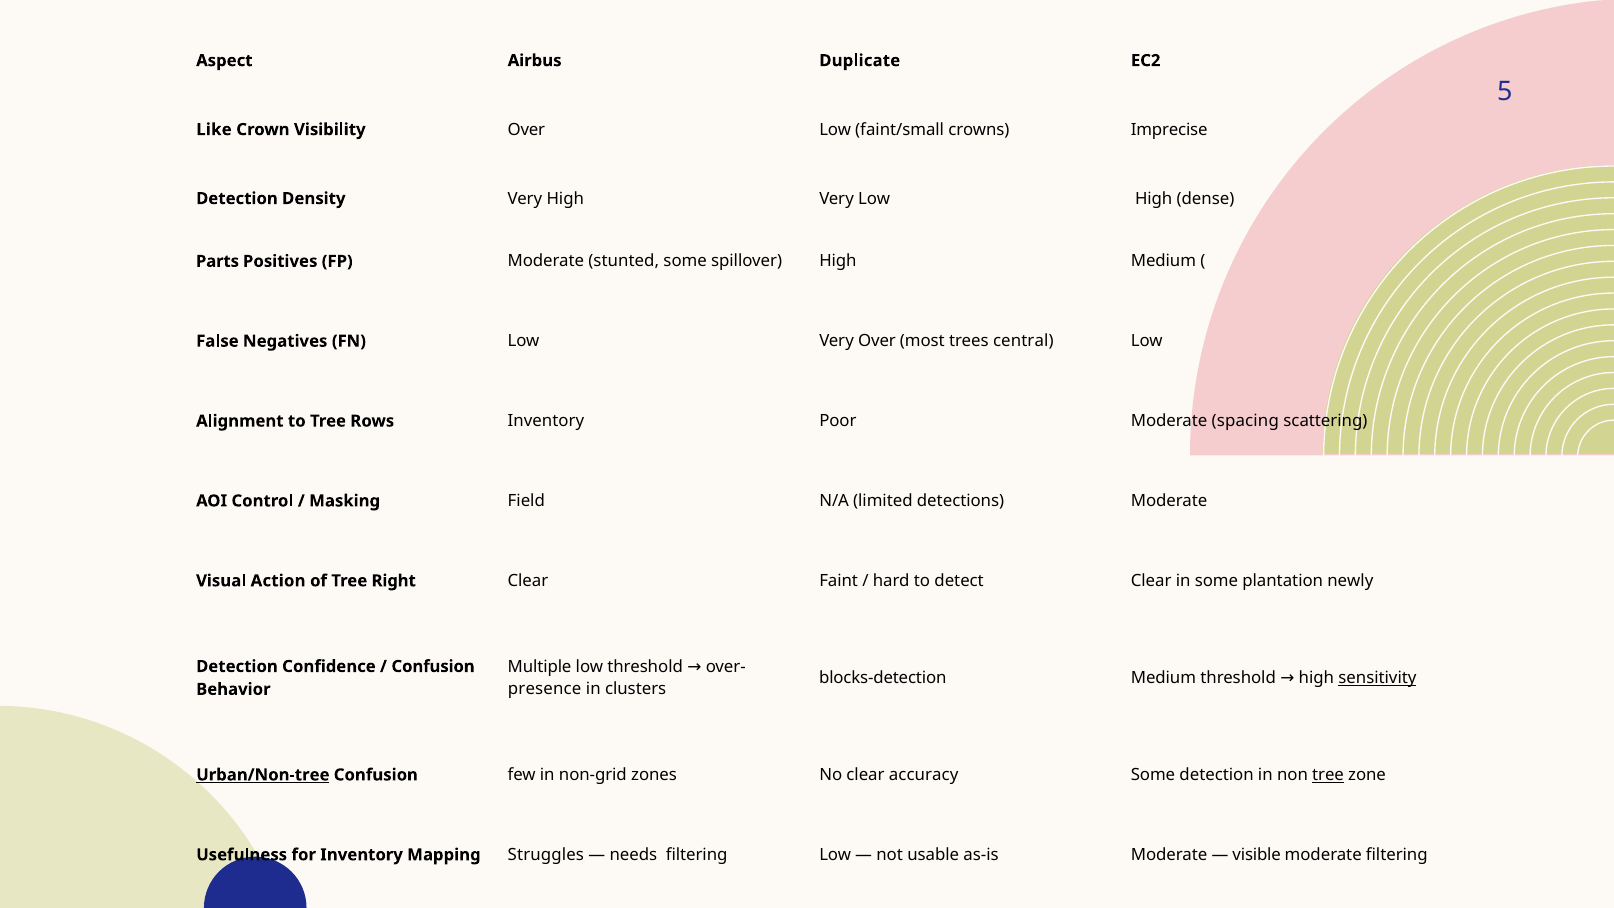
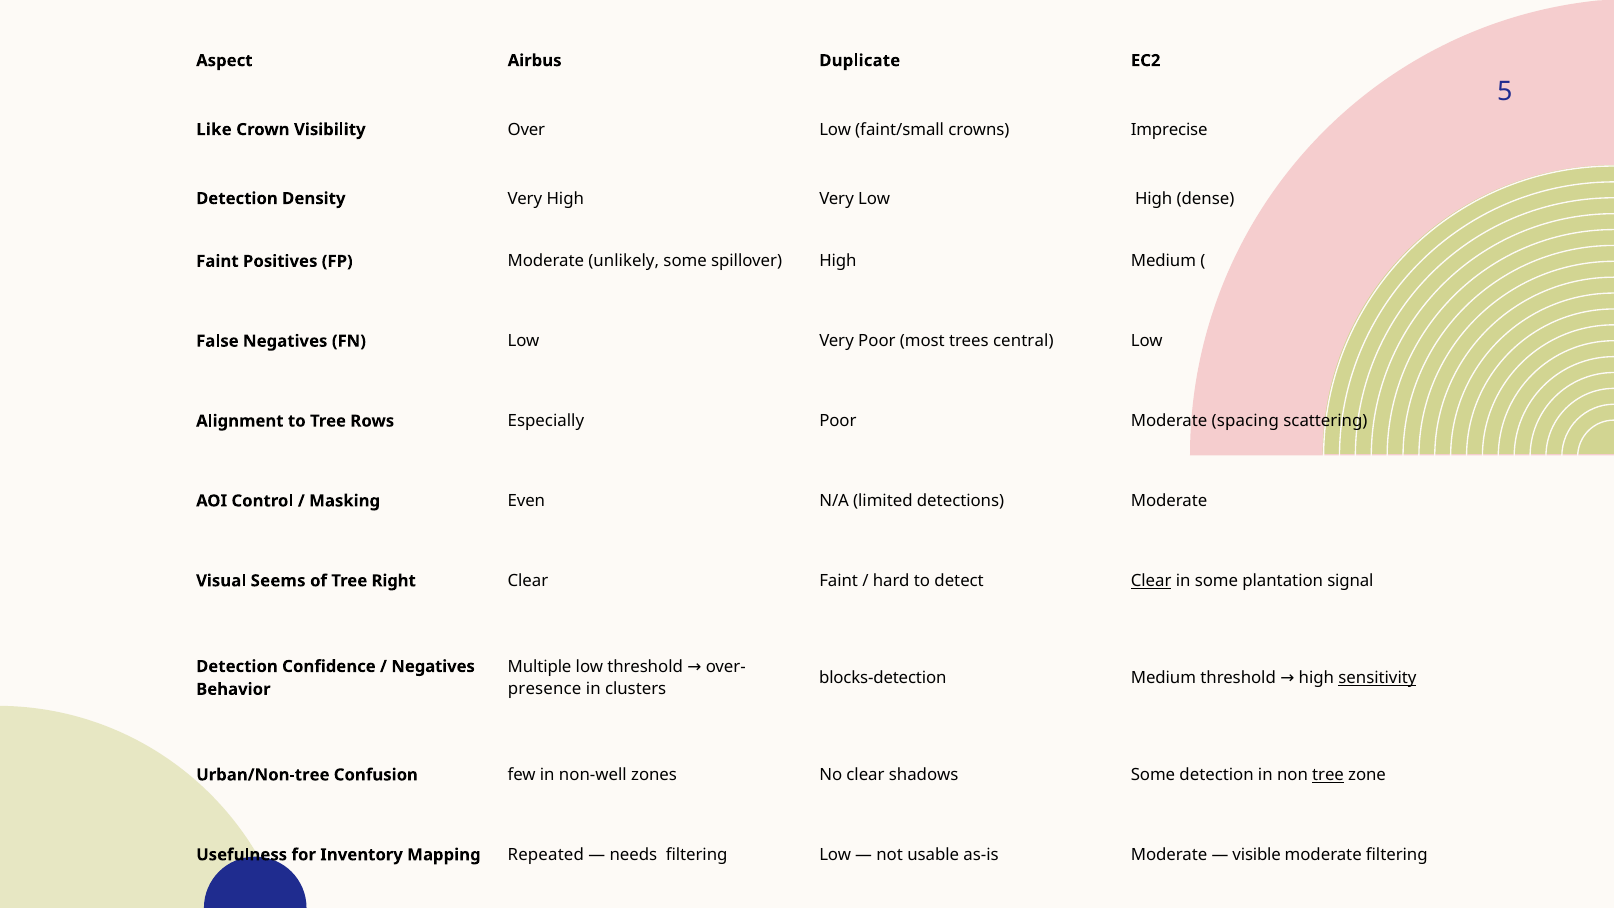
Parts: Parts -> Faint (217, 261)
stunted: stunted -> unlikely (624, 261)
Very Over: Over -> Poor (877, 341)
Rows Inventory: Inventory -> Especially (546, 421)
Field: Field -> Even (526, 501)
Action: Action -> Seems (278, 581)
Clear underline: none -> present (1151, 581)
newly: newly -> signal (1350, 581)
Confusion: Confusion -> Negatives (433, 666)
Urban/Non-tree underline: present -> none (263, 775)
non-grid: non-grid -> non-well (593, 775)
accuracy: accuracy -> shadows (924, 775)
Struggles: Struggles -> Repeated (546, 855)
